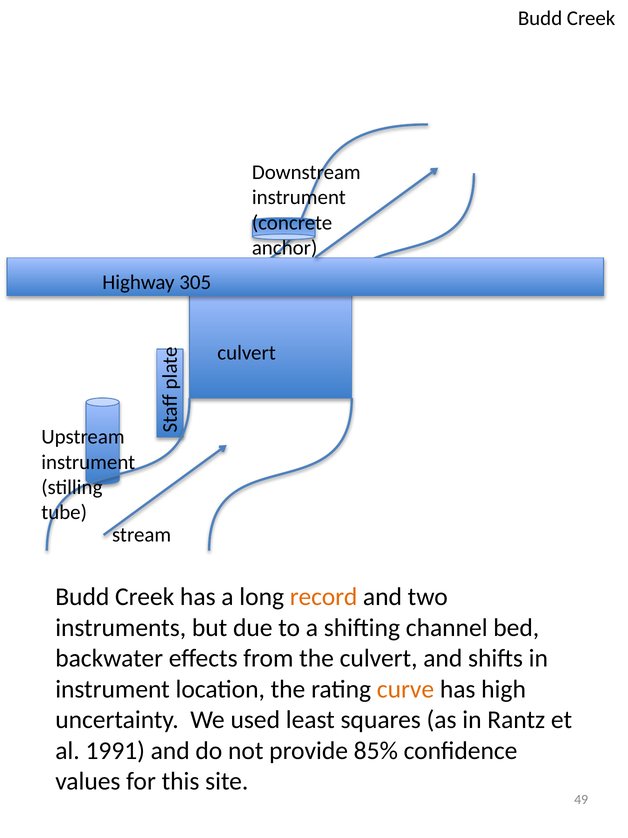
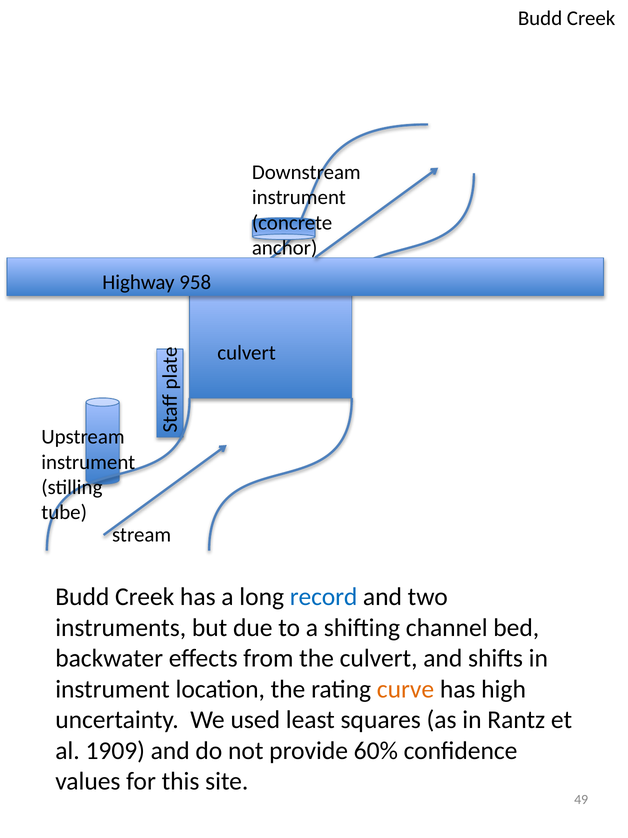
305: 305 -> 958 (195, 282)
record colour: orange -> blue (324, 597)
1991: 1991 -> 1909 (115, 750)
85%: 85% -> 60% (376, 750)
